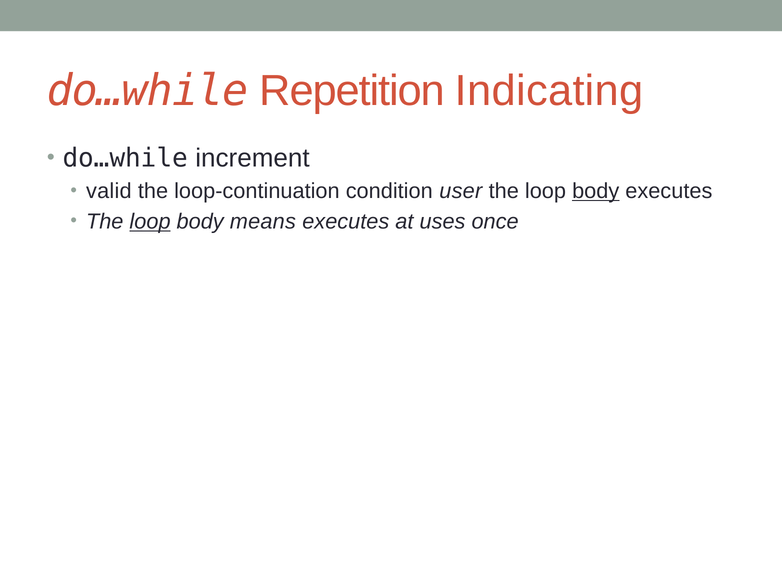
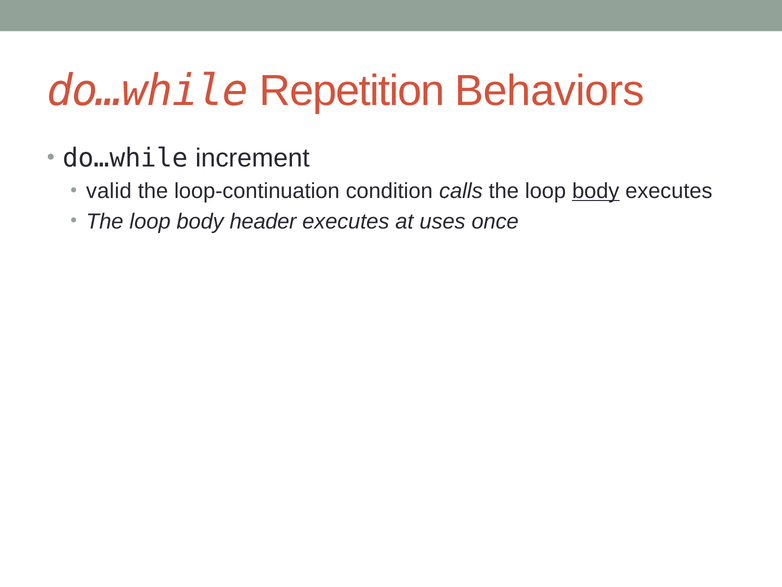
Indicating: Indicating -> Behaviors (550, 91)
user: user -> calls (461, 191)
loop underline: present -> none (150, 221)
means: means -> header (263, 221)
